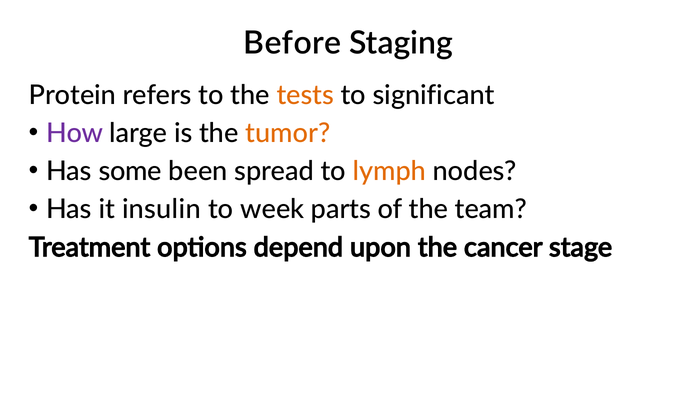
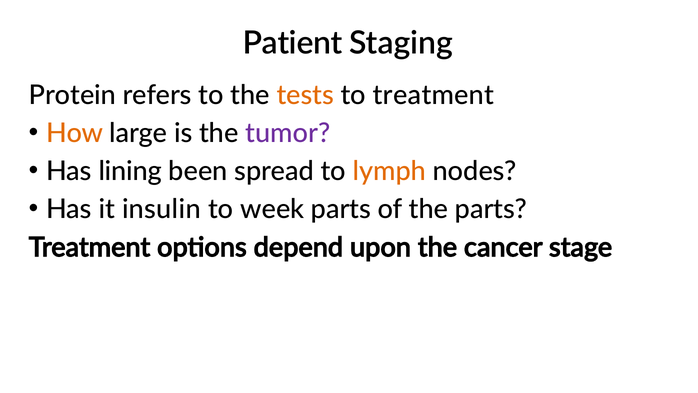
Before: Before -> Patient (293, 43)
to significant: significant -> treatment (433, 95)
How colour: purple -> orange (75, 133)
tumor colour: orange -> purple (288, 133)
some: some -> lining (130, 171)
the team: team -> parts (491, 209)
